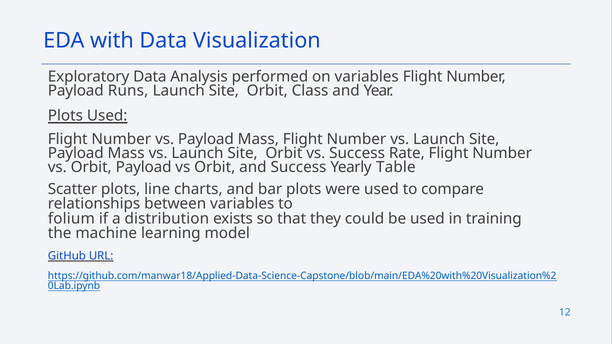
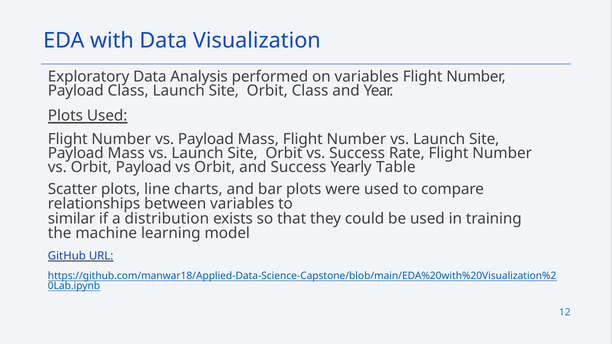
Payload Runs: Runs -> Class (128, 91)
folium: folium -> similar (72, 219)
